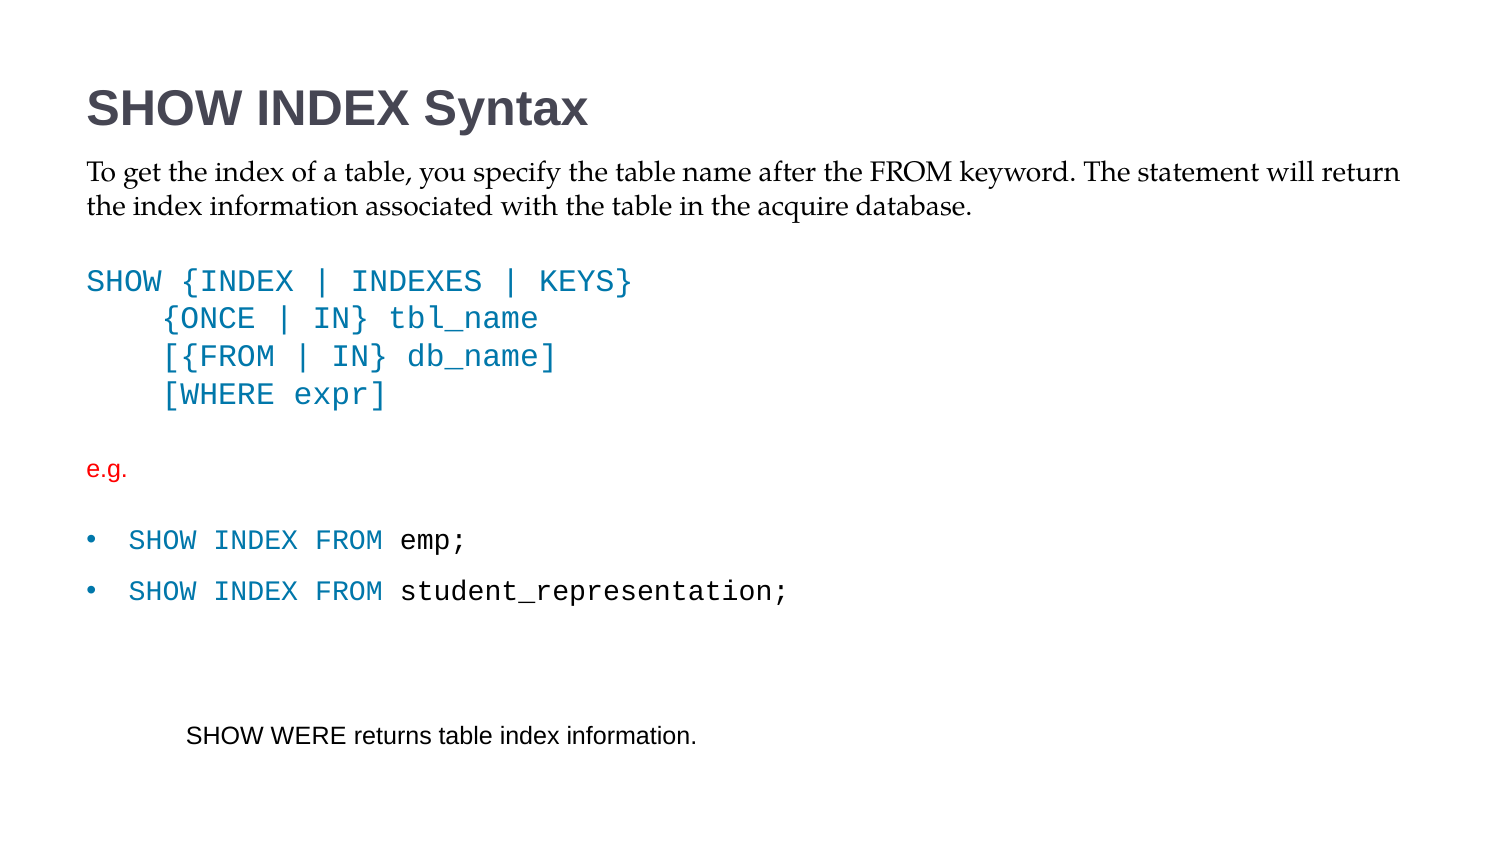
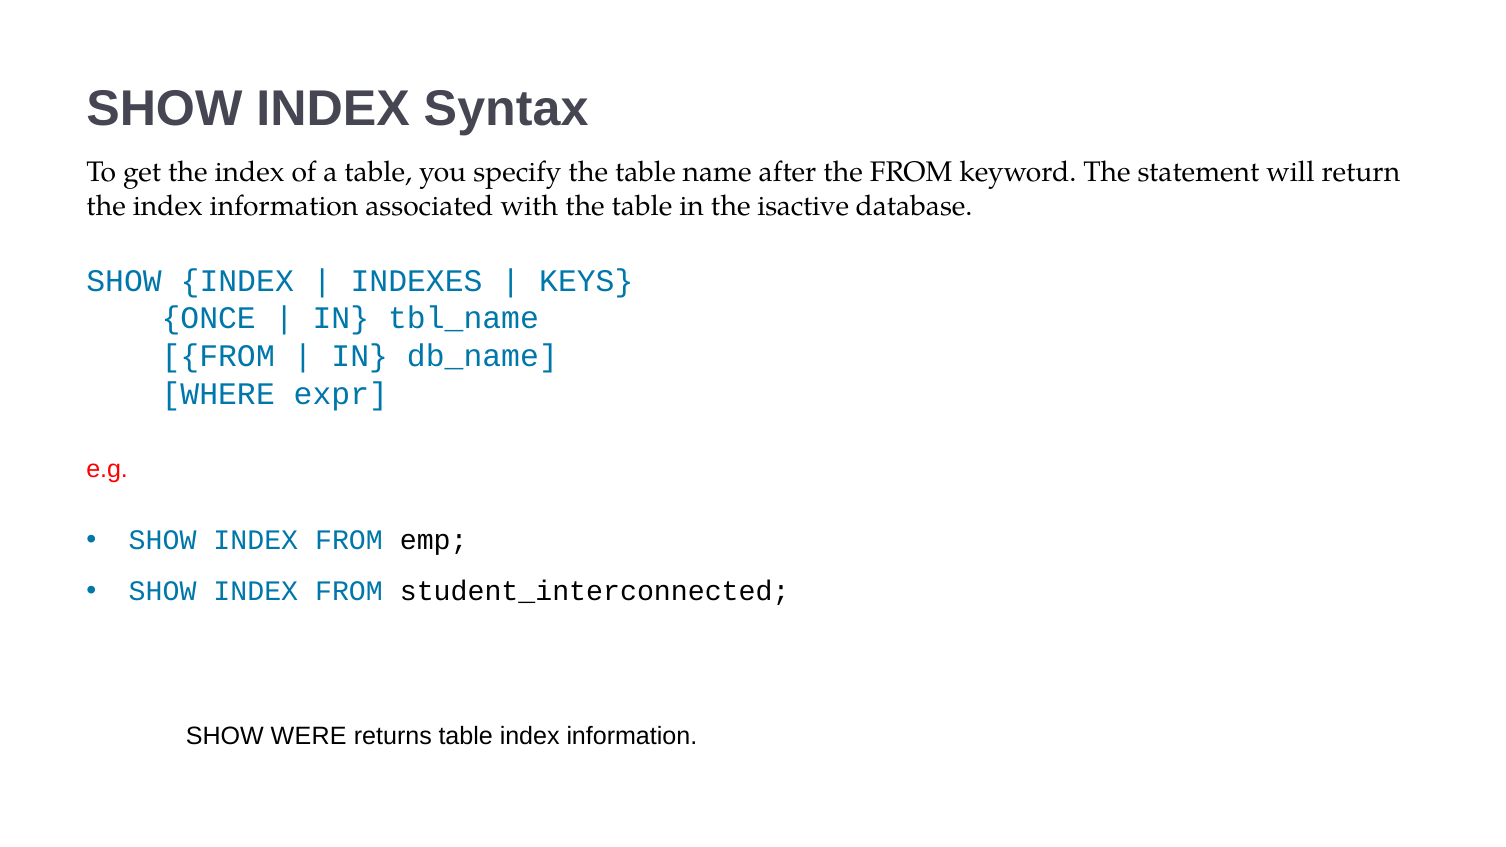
acquire: acquire -> isactive (803, 206)
student_representation: student_representation -> student_interconnected (595, 591)
